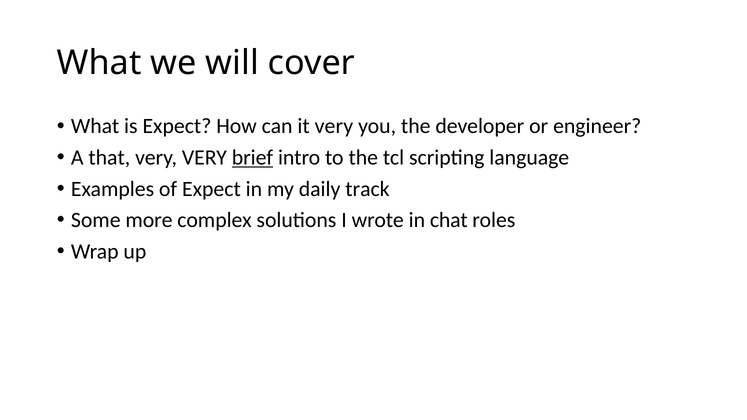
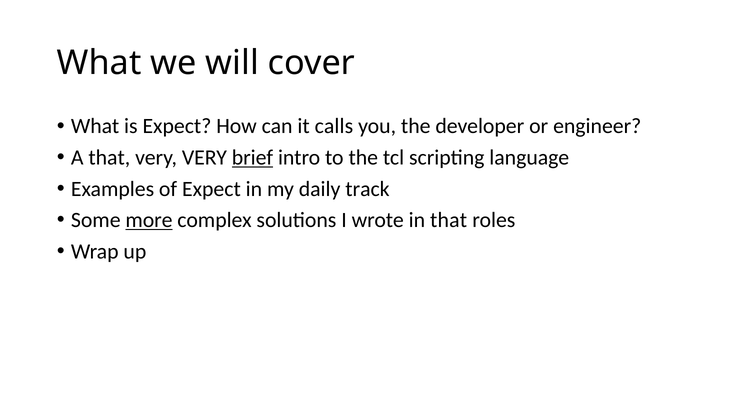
it very: very -> calls (334, 126)
more underline: none -> present (149, 220)
in chat: chat -> that (449, 220)
